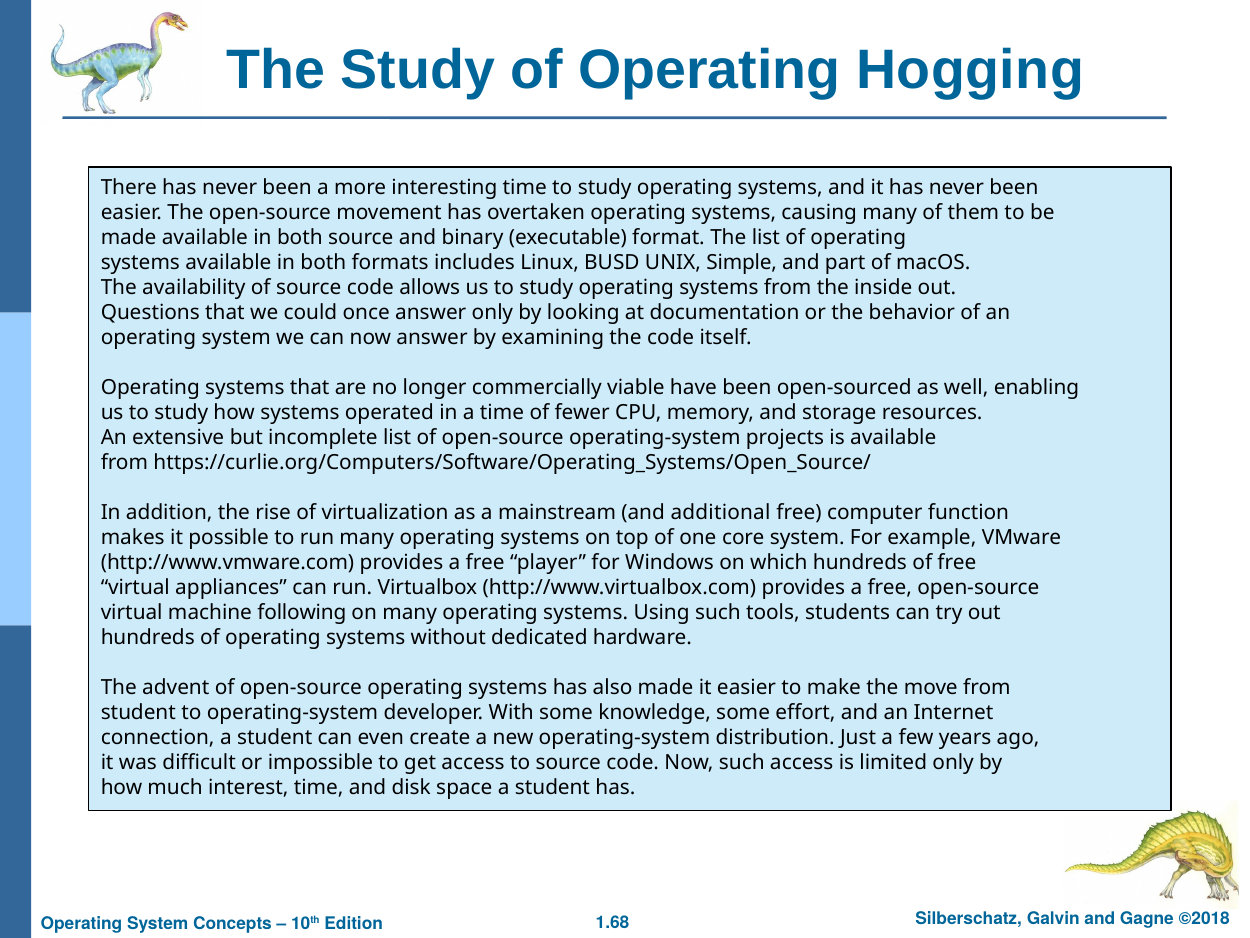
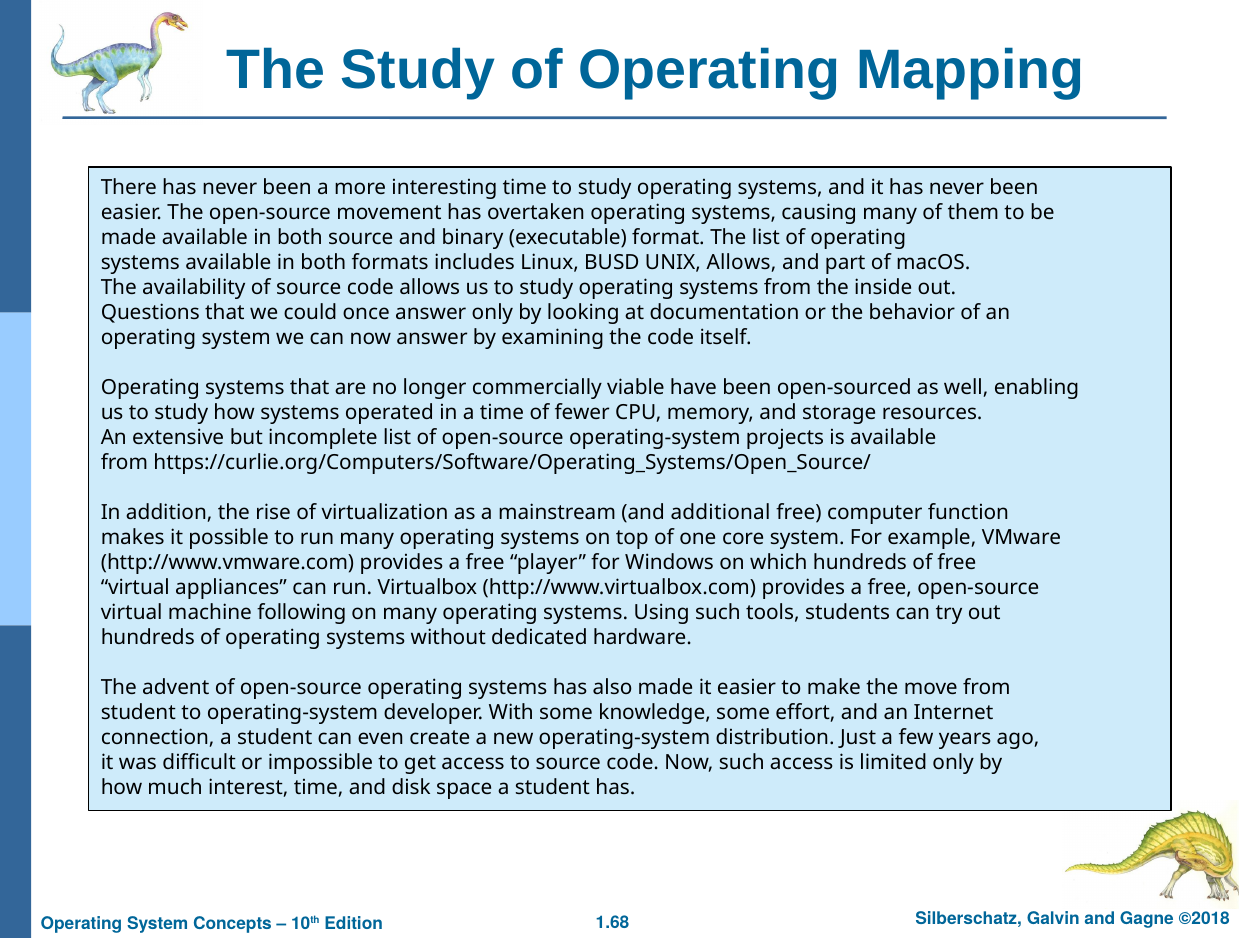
Hogging: Hogging -> Mapping (970, 70)
UNIX Simple: Simple -> Allows (741, 262)
